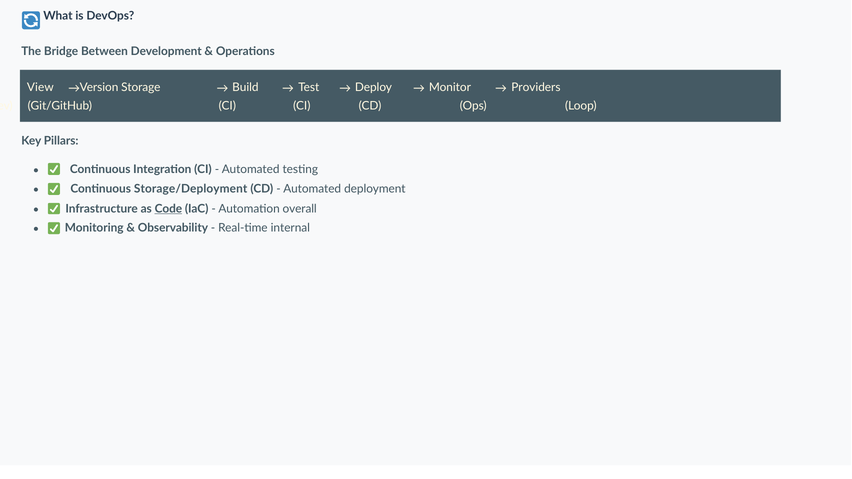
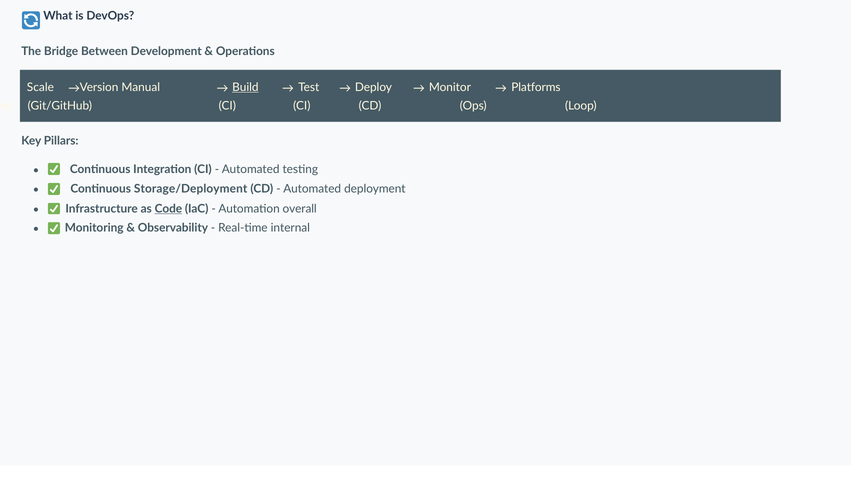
View: View -> Scale (40, 87)
Storage: Storage -> Manual (141, 87)
Build underline: none -> present (245, 87)
Providers: Providers -> Platforms (536, 87)
